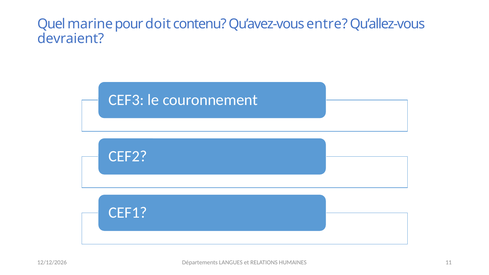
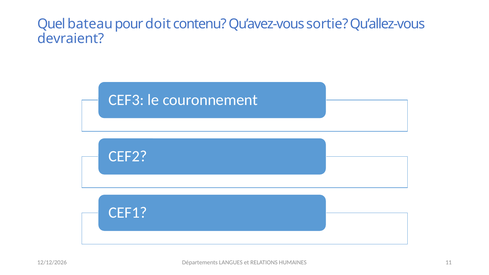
marine: marine -> bateau (90, 24)
entre: entre -> sortie (327, 24)
